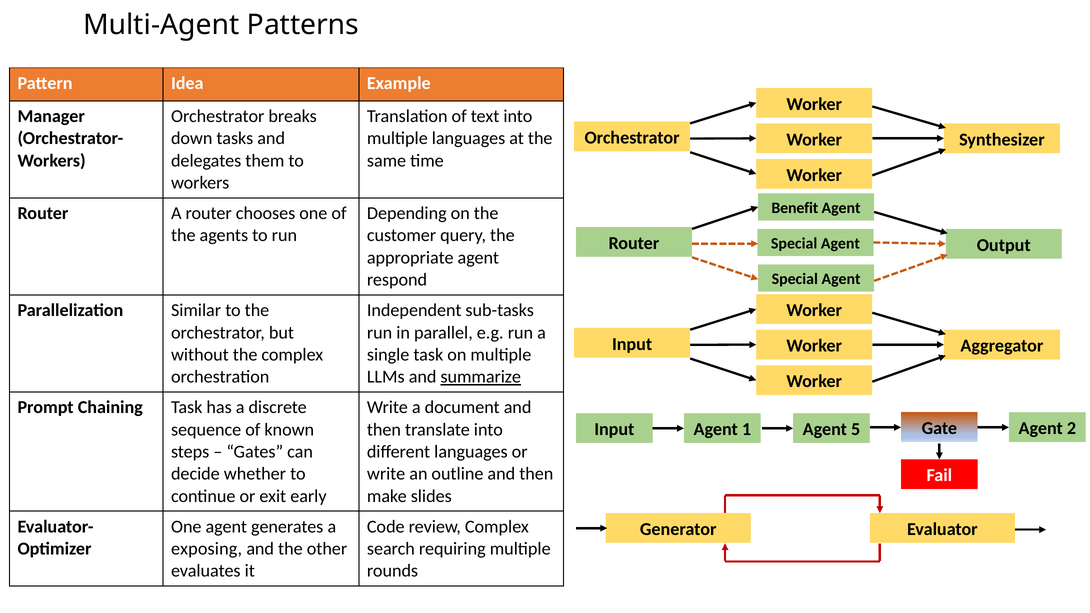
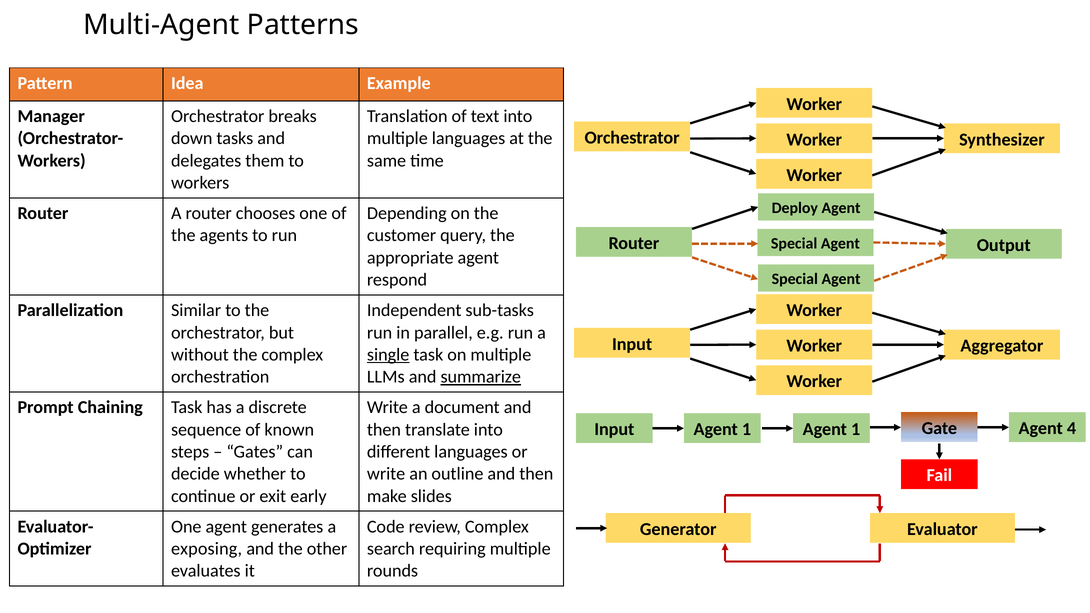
Benefit: Benefit -> Deploy (795, 208)
single underline: none -> present (388, 355)
2: 2 -> 4 (1072, 428)
1 Agent 5: 5 -> 1 (856, 429)
